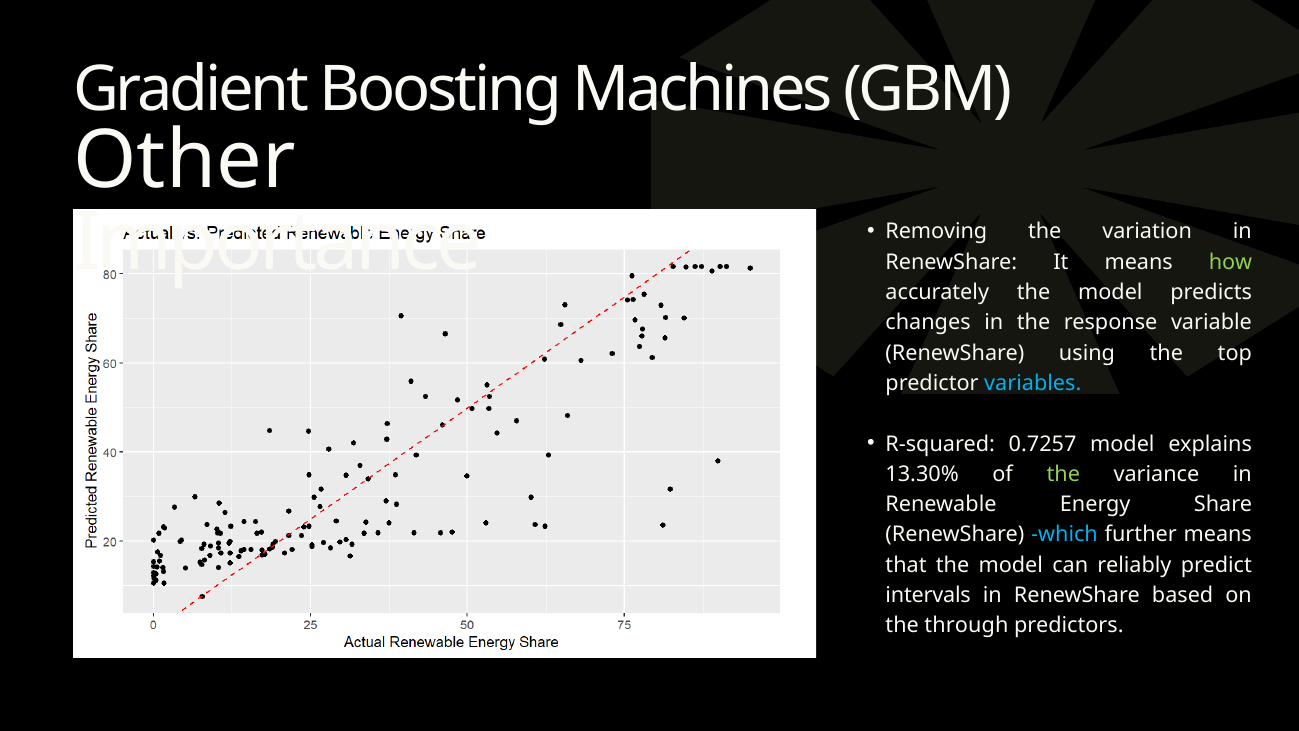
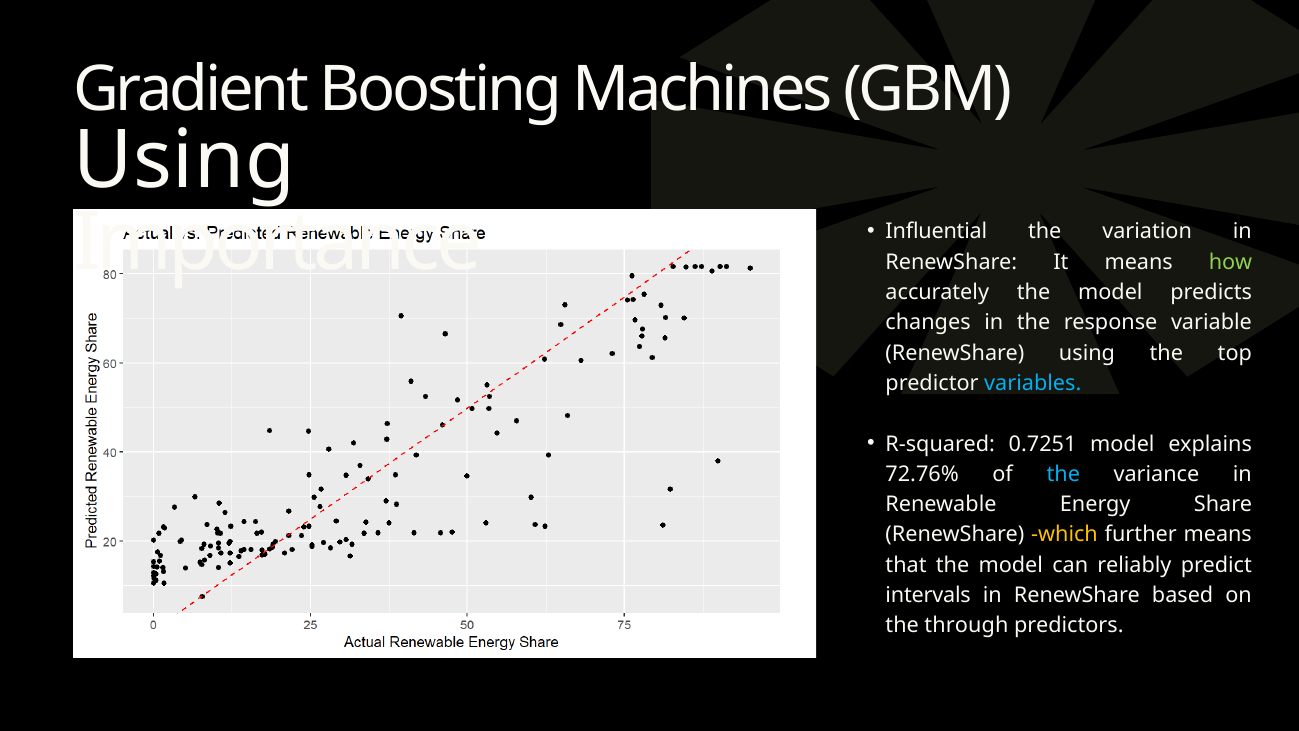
Other: Other -> Using (184, 161)
Removing: Removing -> Influential (936, 232)
0.7257: 0.7257 -> 0.7251 (1043, 444)
13.30%: 13.30% -> 72.76% (922, 474)
the colour: light green -> light blue (1063, 474)
which colour: light blue -> yellow (1065, 535)
